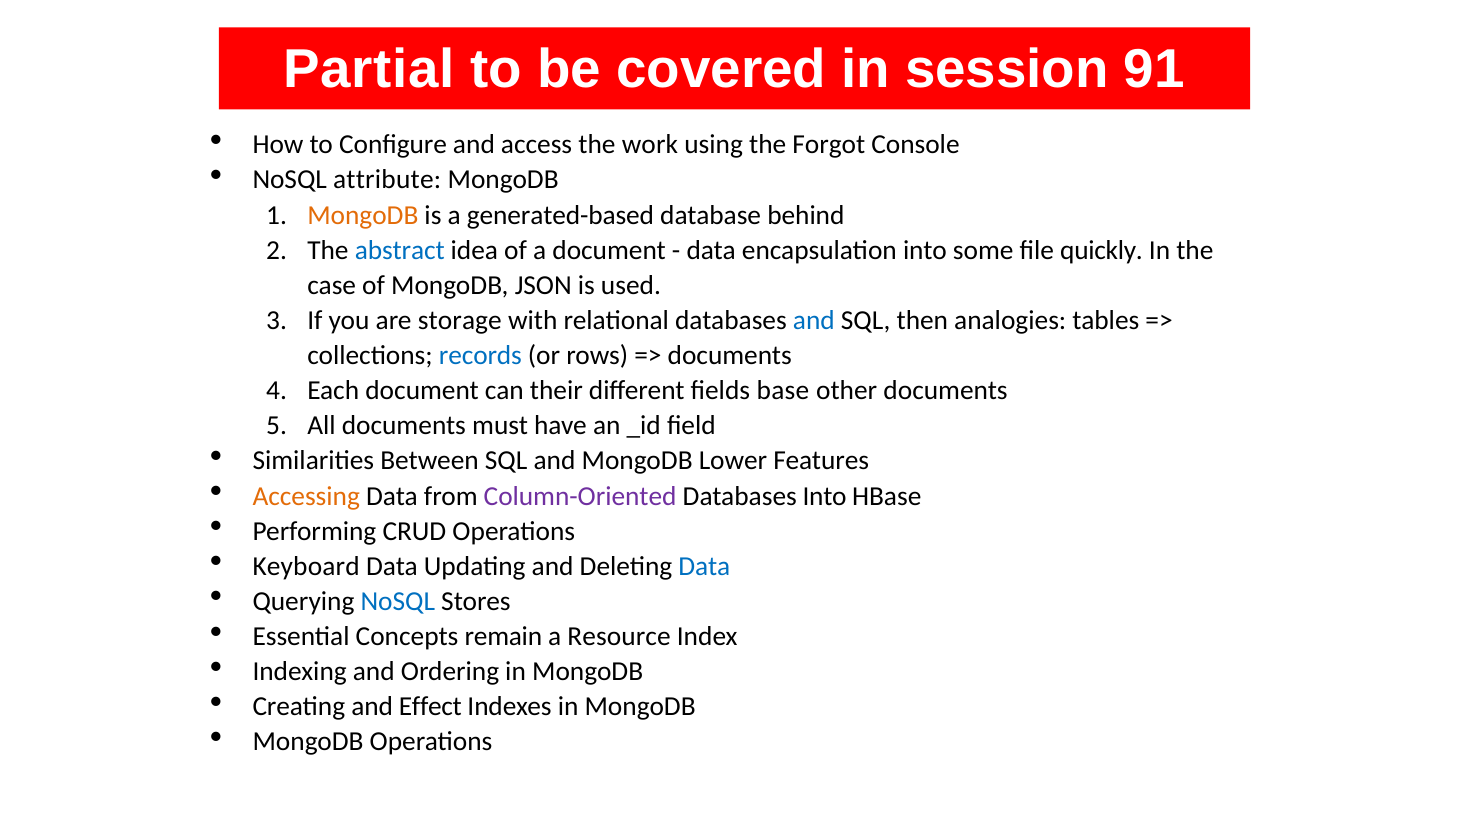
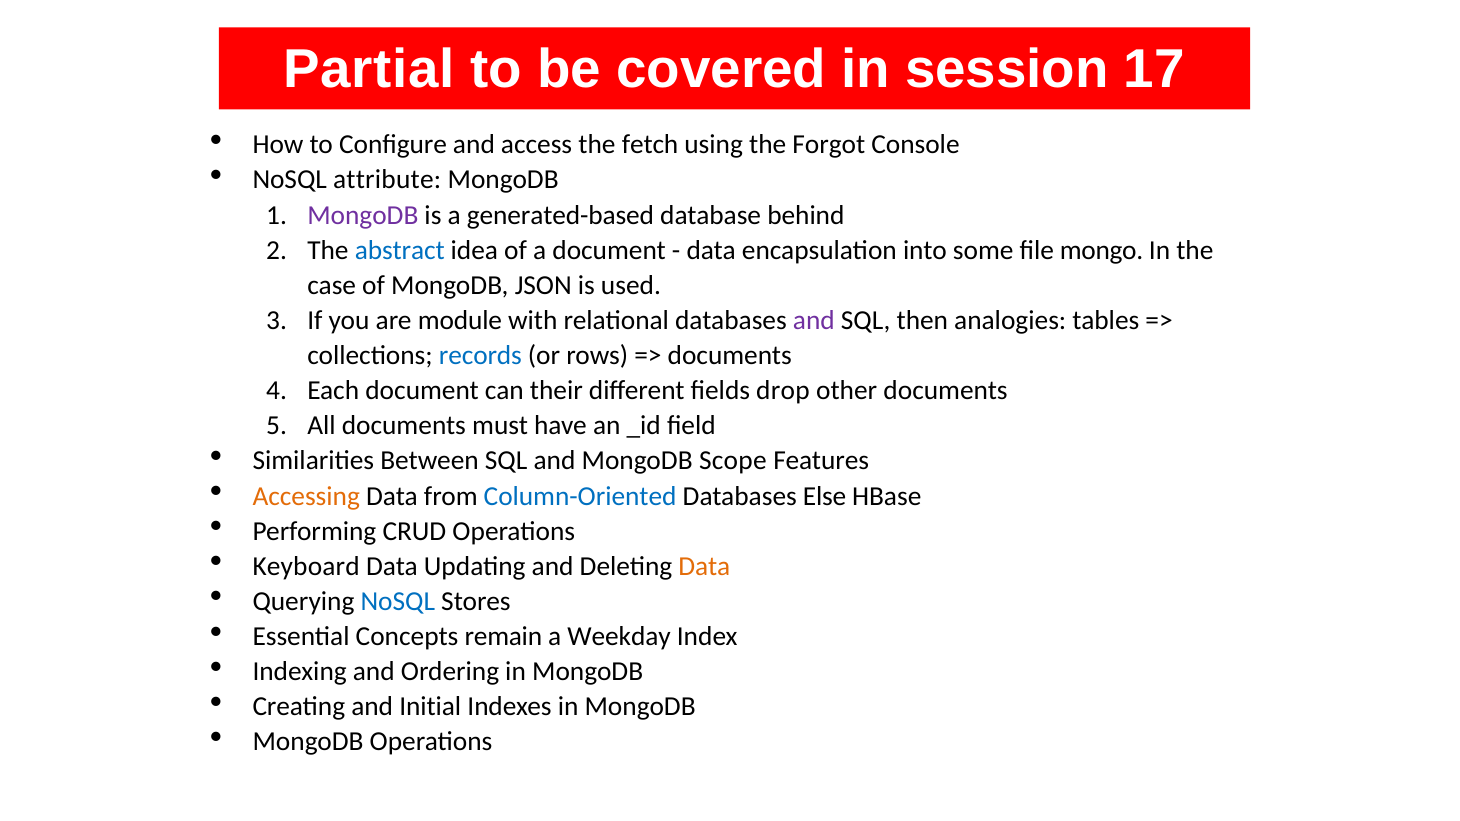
91: 91 -> 17 (1154, 69)
work: work -> fetch (650, 145)
MongoDB colour: orange -> purple (363, 215)
quickly: quickly -> mongo (1102, 250)
storage: storage -> module (460, 321)
and colour: blue -> purple (814, 321)
base: base -> drop (783, 391)
Lower: Lower -> Scope (733, 461)
Column-Oriented colour: purple -> blue (580, 496)
Databases Into: Into -> Else (825, 496)
Data colour: blue -> orange (704, 566)
Resource: Resource -> Weekday (619, 637)
Effect: Effect -> Initial (430, 707)
